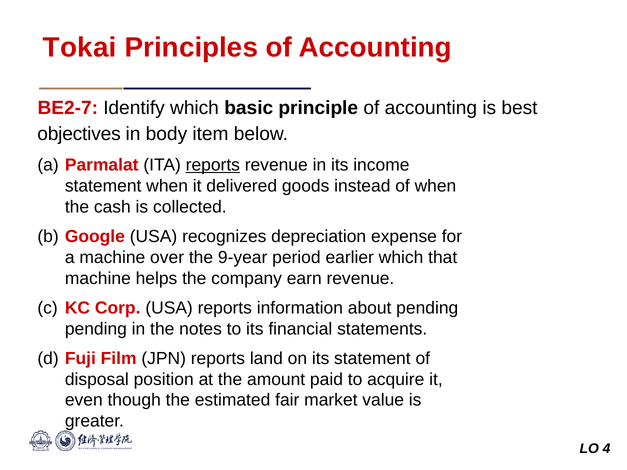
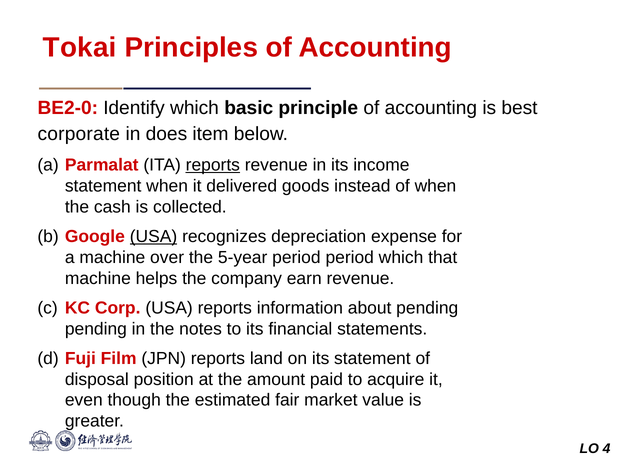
BE2-7: BE2-7 -> BE2-0 (68, 108)
objectives: objectives -> corporate (79, 134)
body: body -> does (166, 134)
USA underline: none -> present (154, 237)
9-year: 9-year -> 5-year (243, 258)
period earlier: earlier -> period (350, 258)
